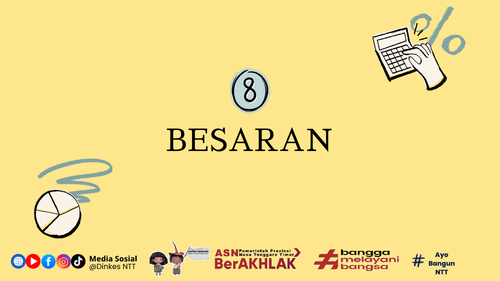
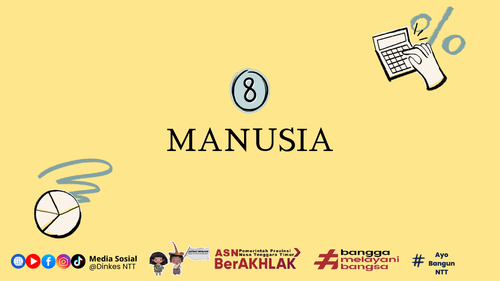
BESARAN: BESARAN -> MANUSIA (250, 141)
